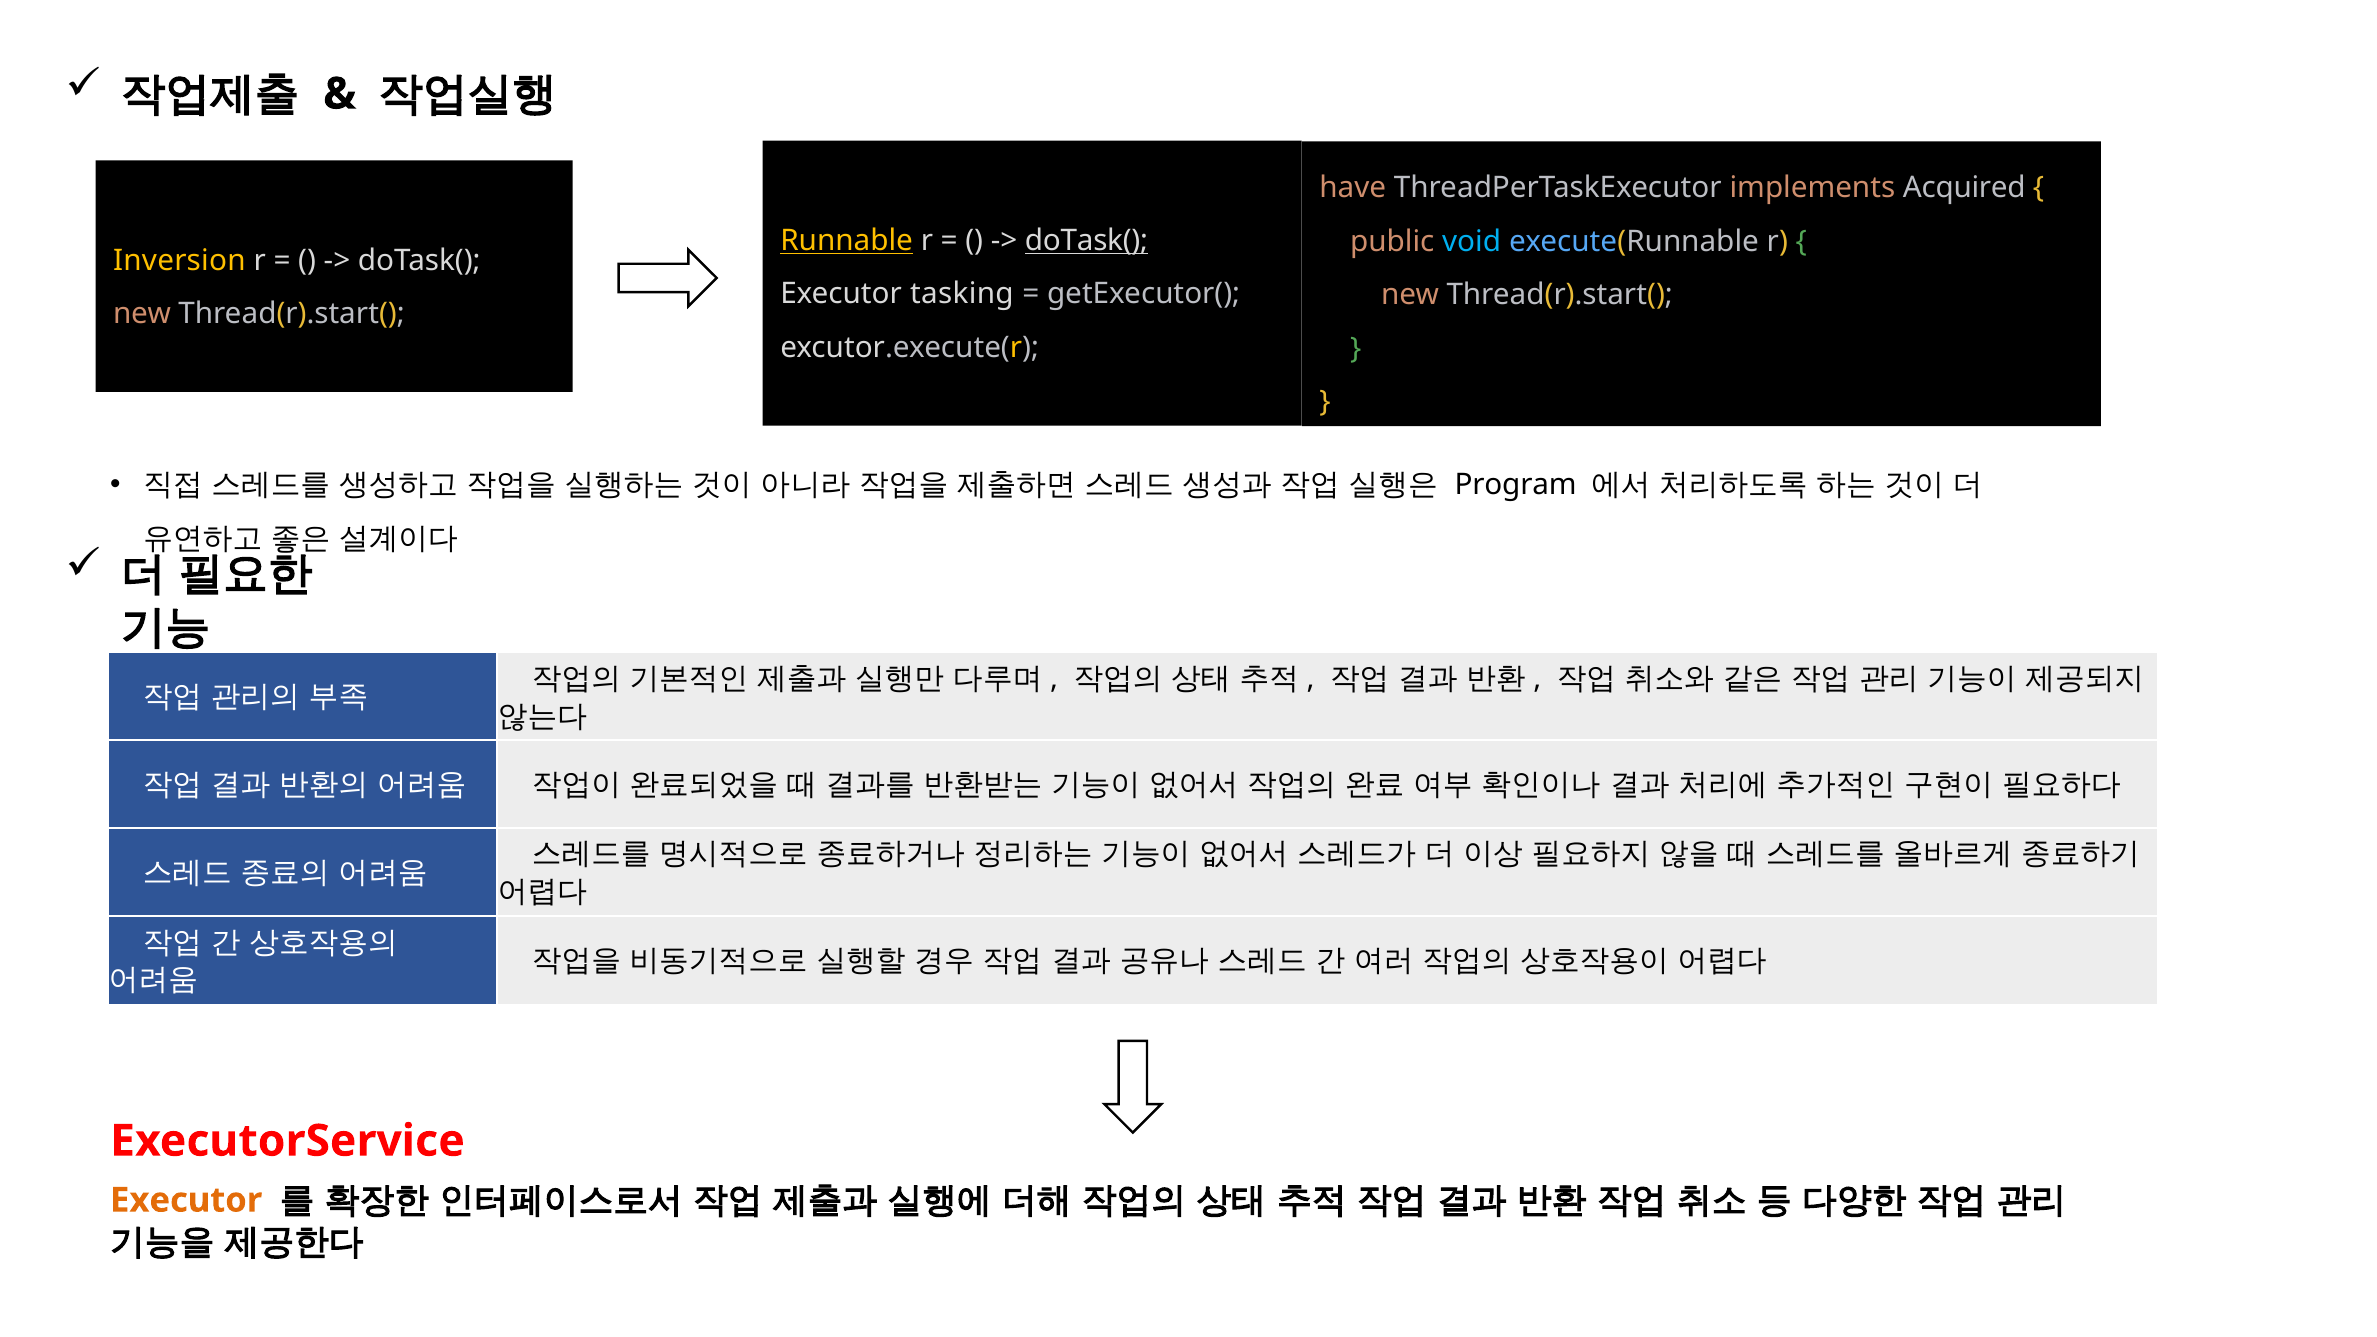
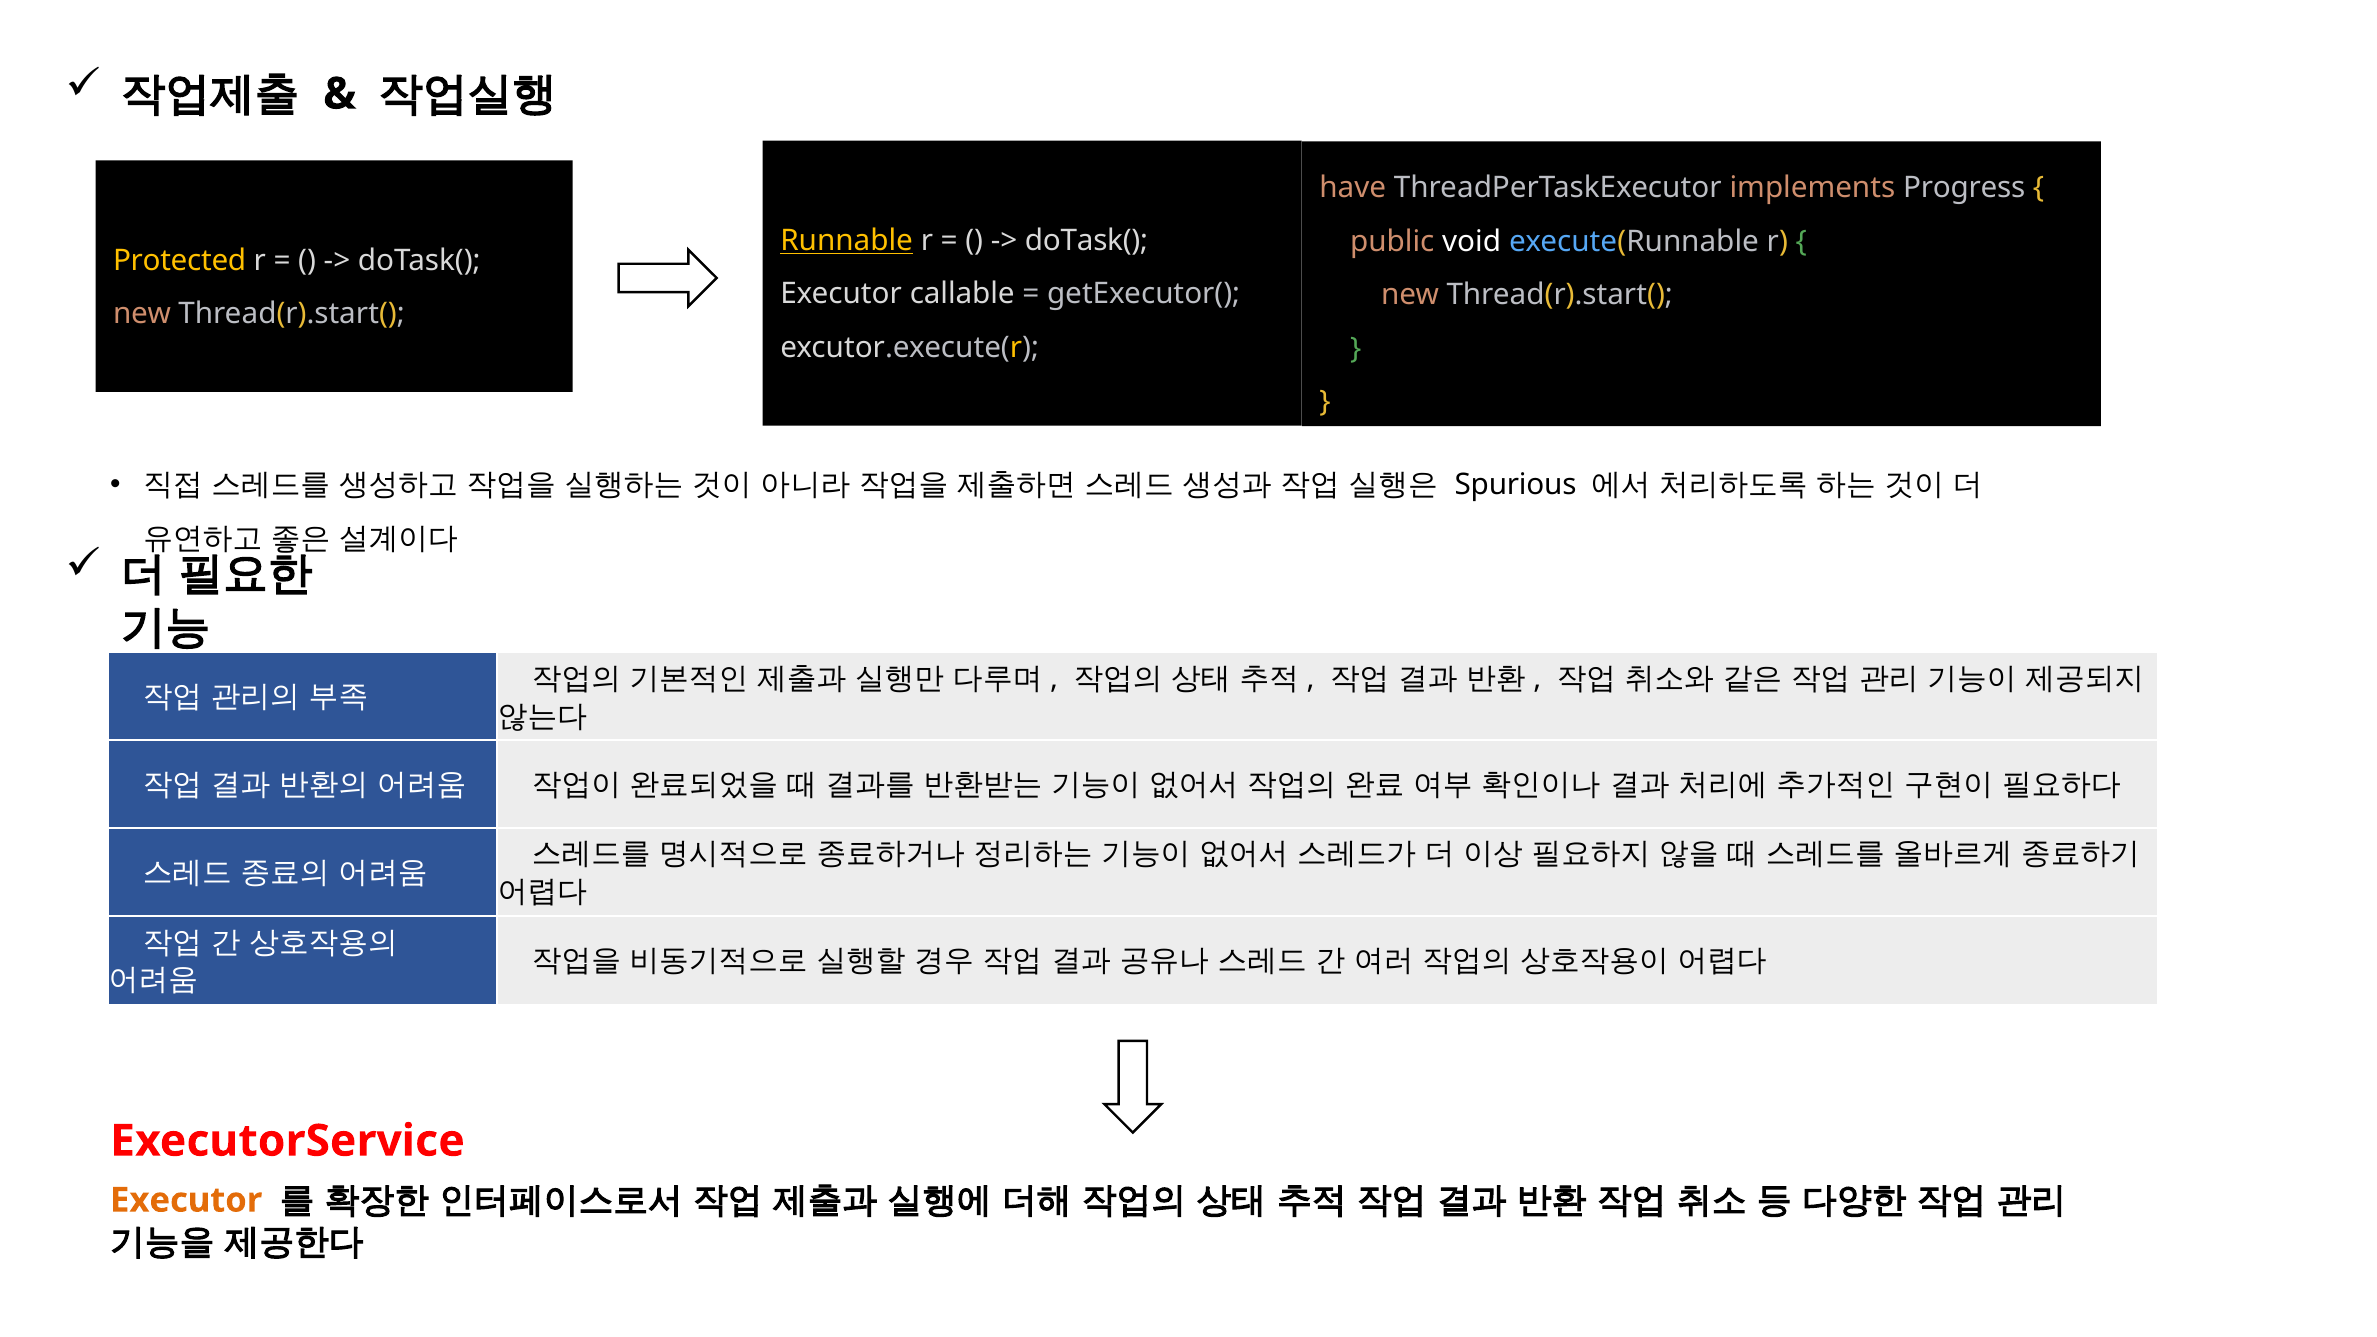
Acquired: Acquired -> Progress (1964, 188)
doTask( underline: present -> none (1087, 241)
void colour: light blue -> white (1472, 241)
Inversion: Inversion -> Protected (180, 260)
tasking: tasking -> callable (962, 294)
Program: Program -> Spurious (1516, 485)
